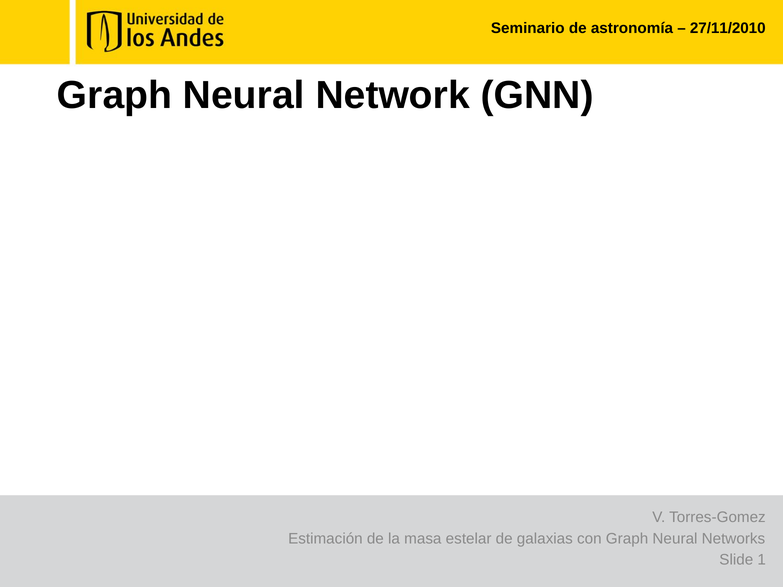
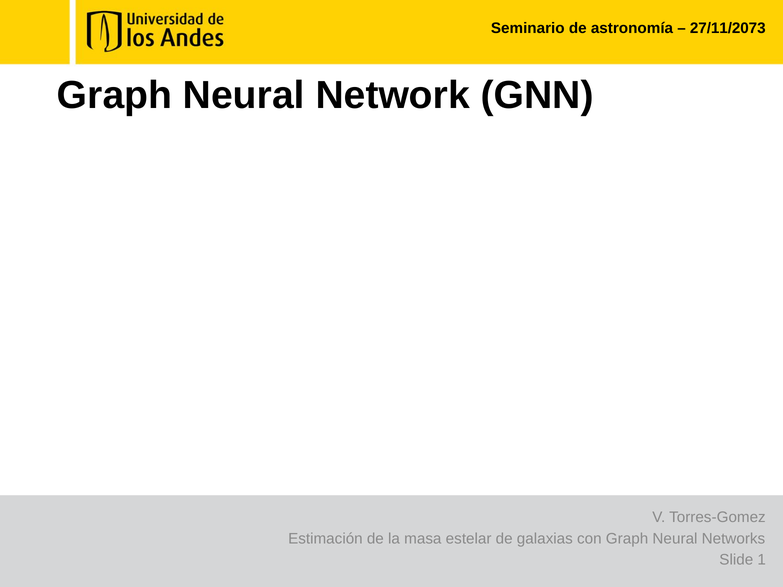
27/11/2010: 27/11/2010 -> 27/11/2073 (728, 28)
